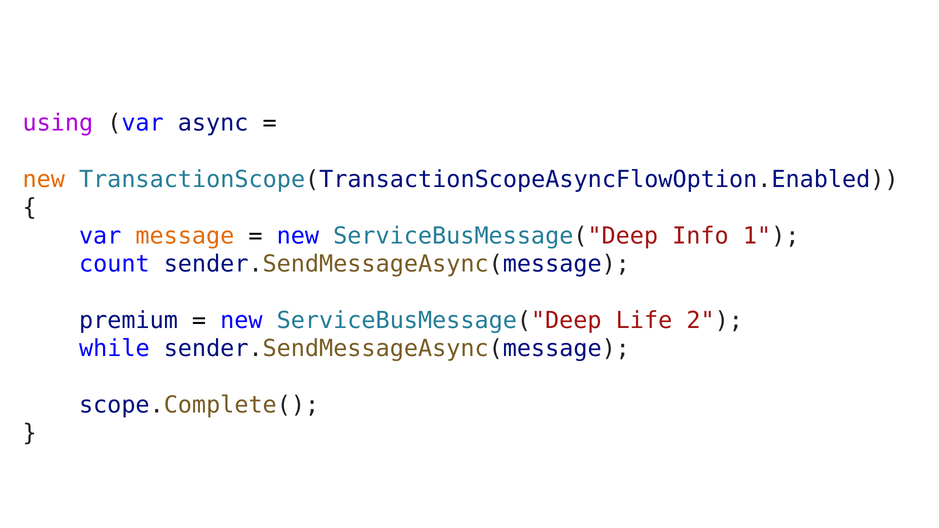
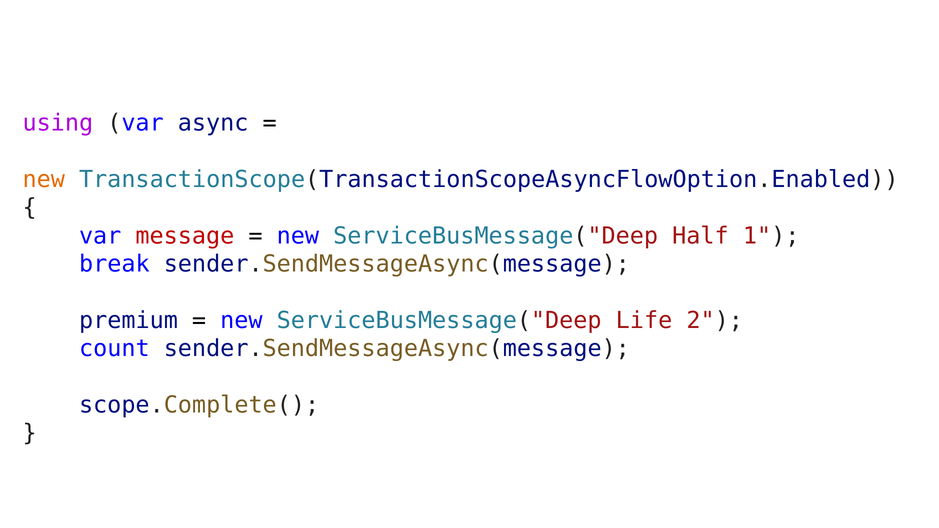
message colour: orange -> red (185, 236)
Info: Info -> Half (700, 236)
count: count -> break (114, 264)
while: while -> count (114, 349)
